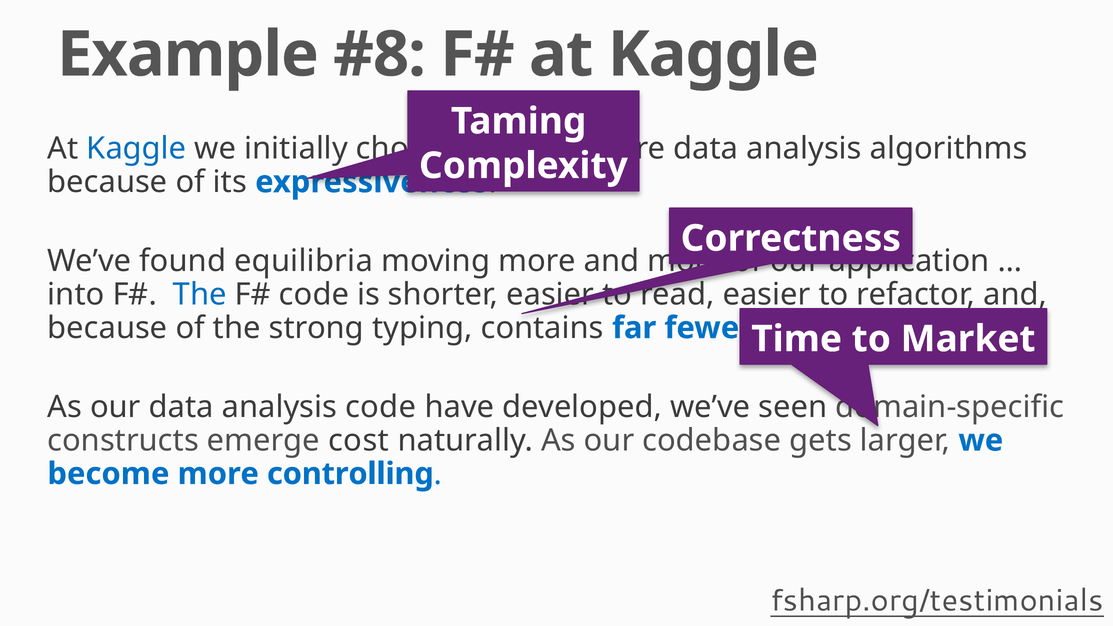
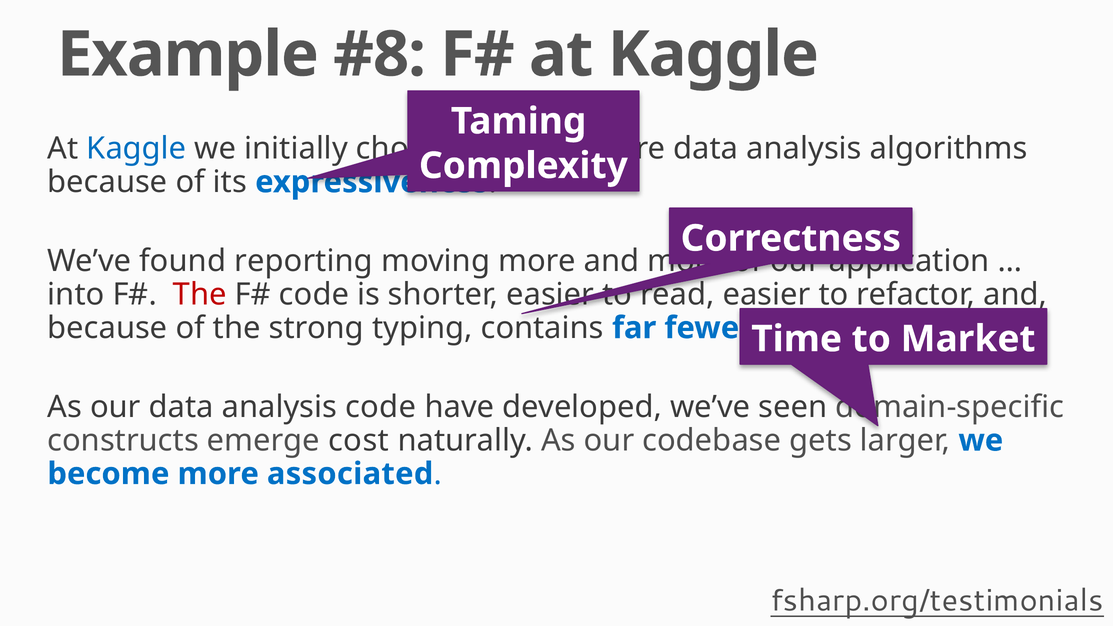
equilibria: equilibria -> reporting (304, 261)
The colour: blue -> red (200, 295)
controlling: controlling -> associated (350, 474)
